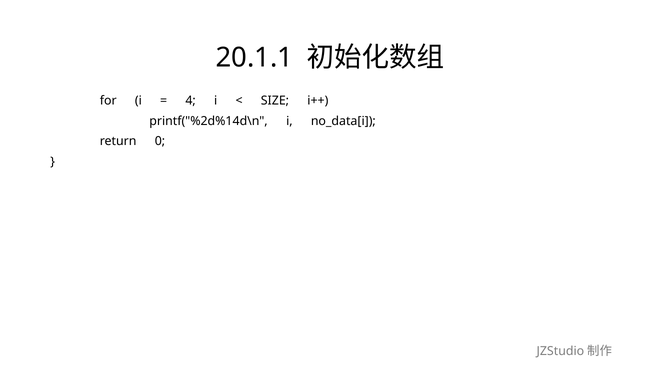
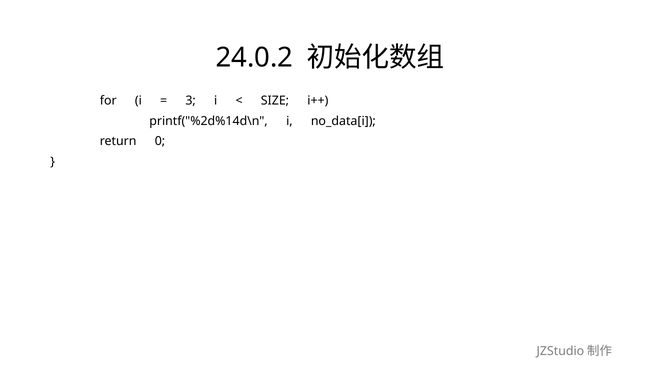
20.1.1: 20.1.1 -> 24.0.2 (254, 58)
4: 4 -> 3 (191, 101)
